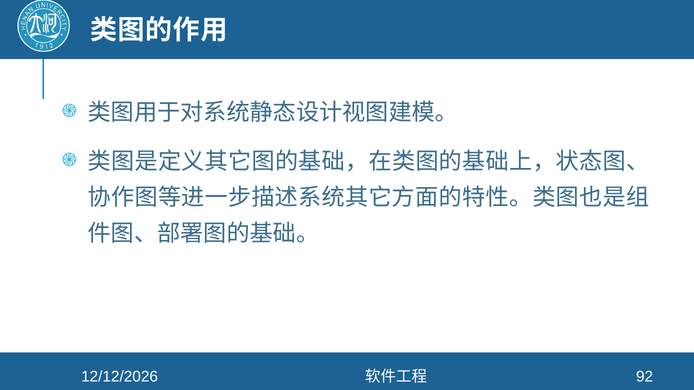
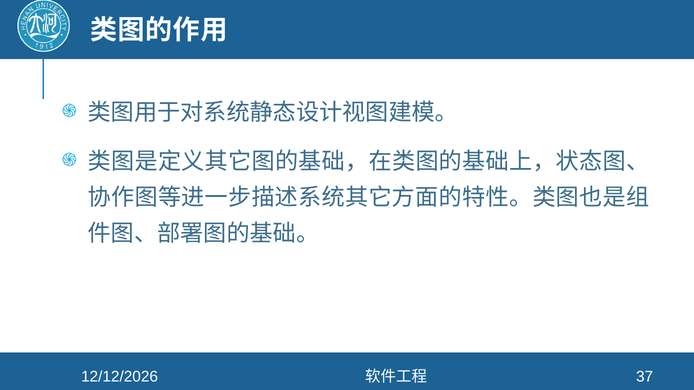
92: 92 -> 37 (645, 377)
